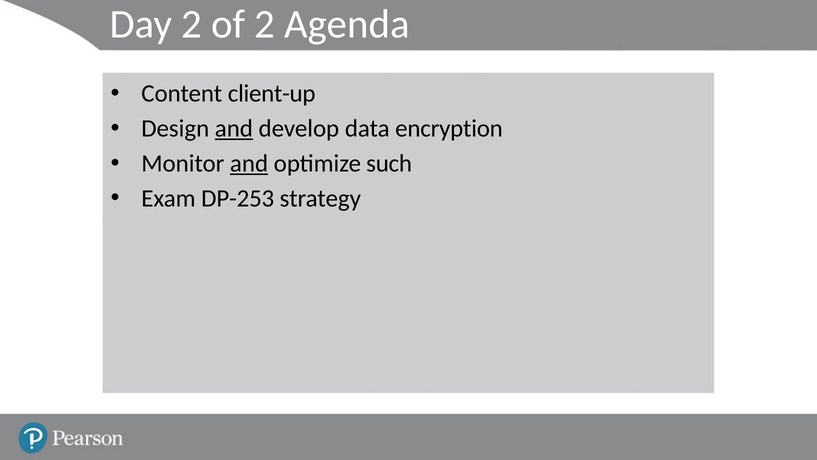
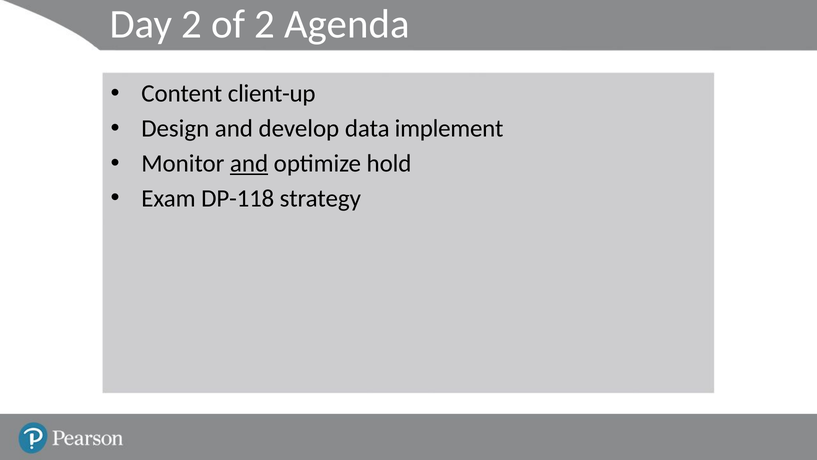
and underline: present -> none (234, 129)
encryption: encryption -> implement (449, 129)
such: such -> hold (389, 163)
DP-253: DP-253 -> DP-118 (238, 198)
